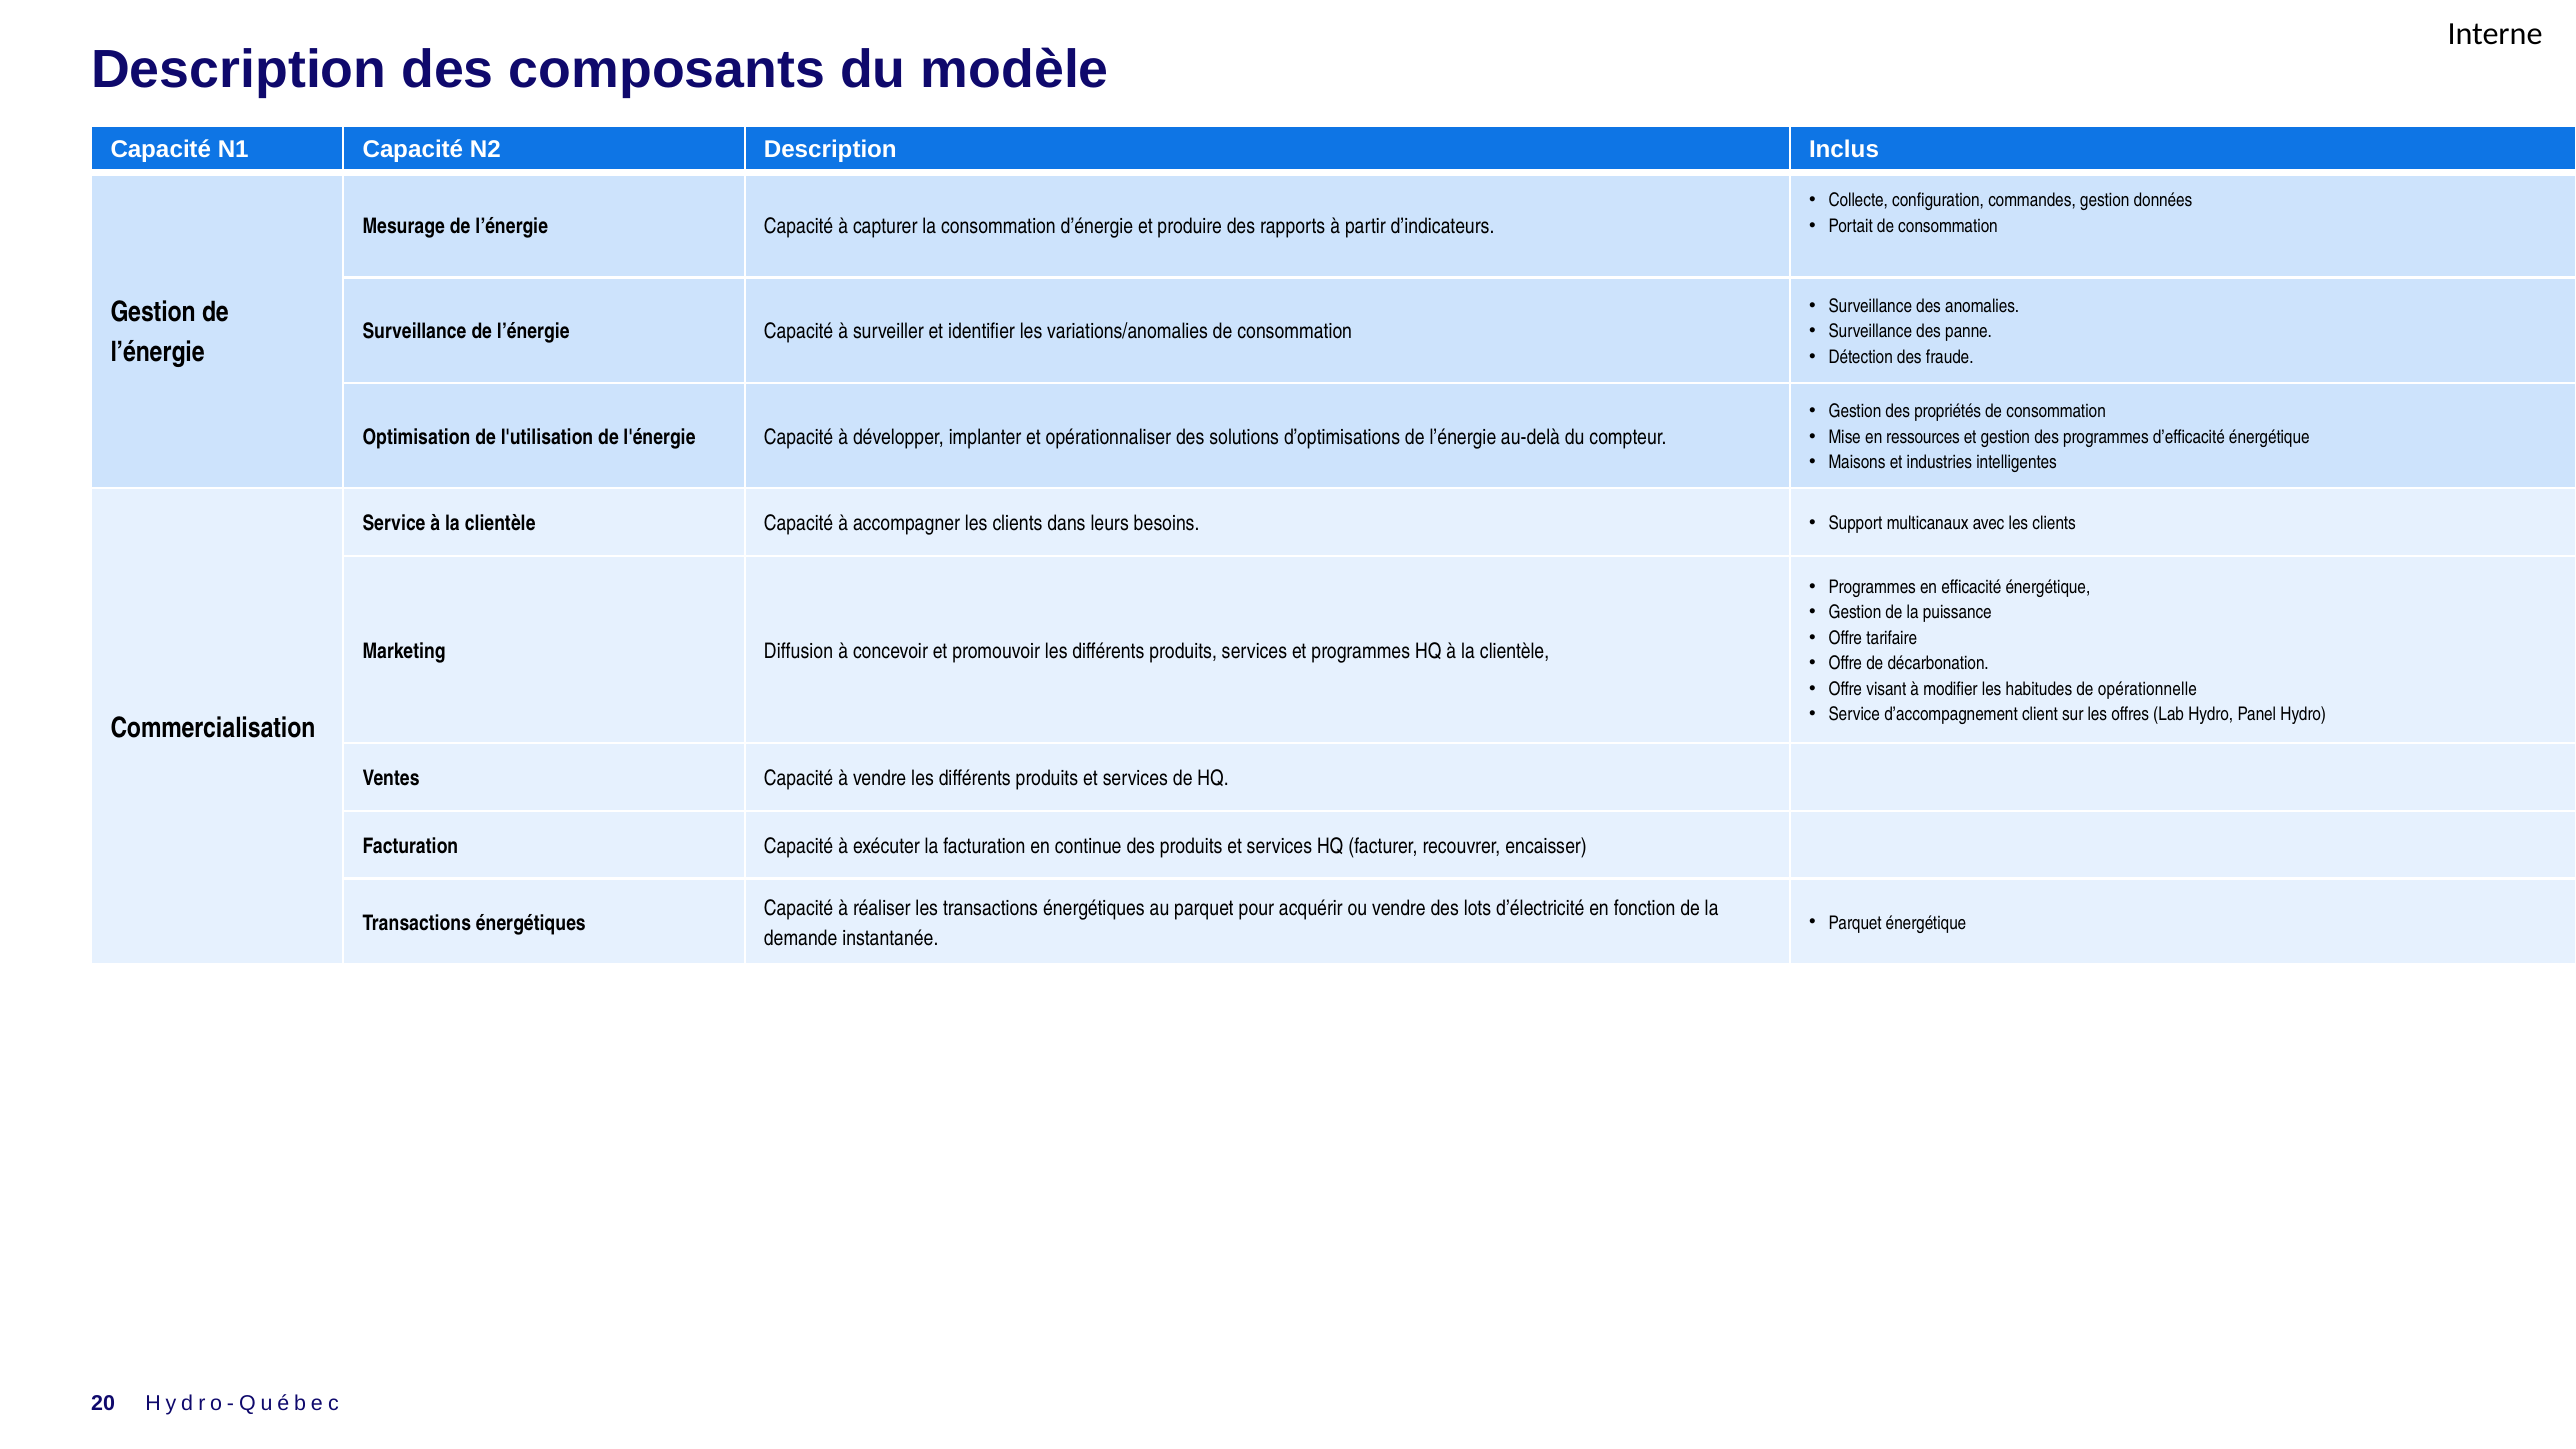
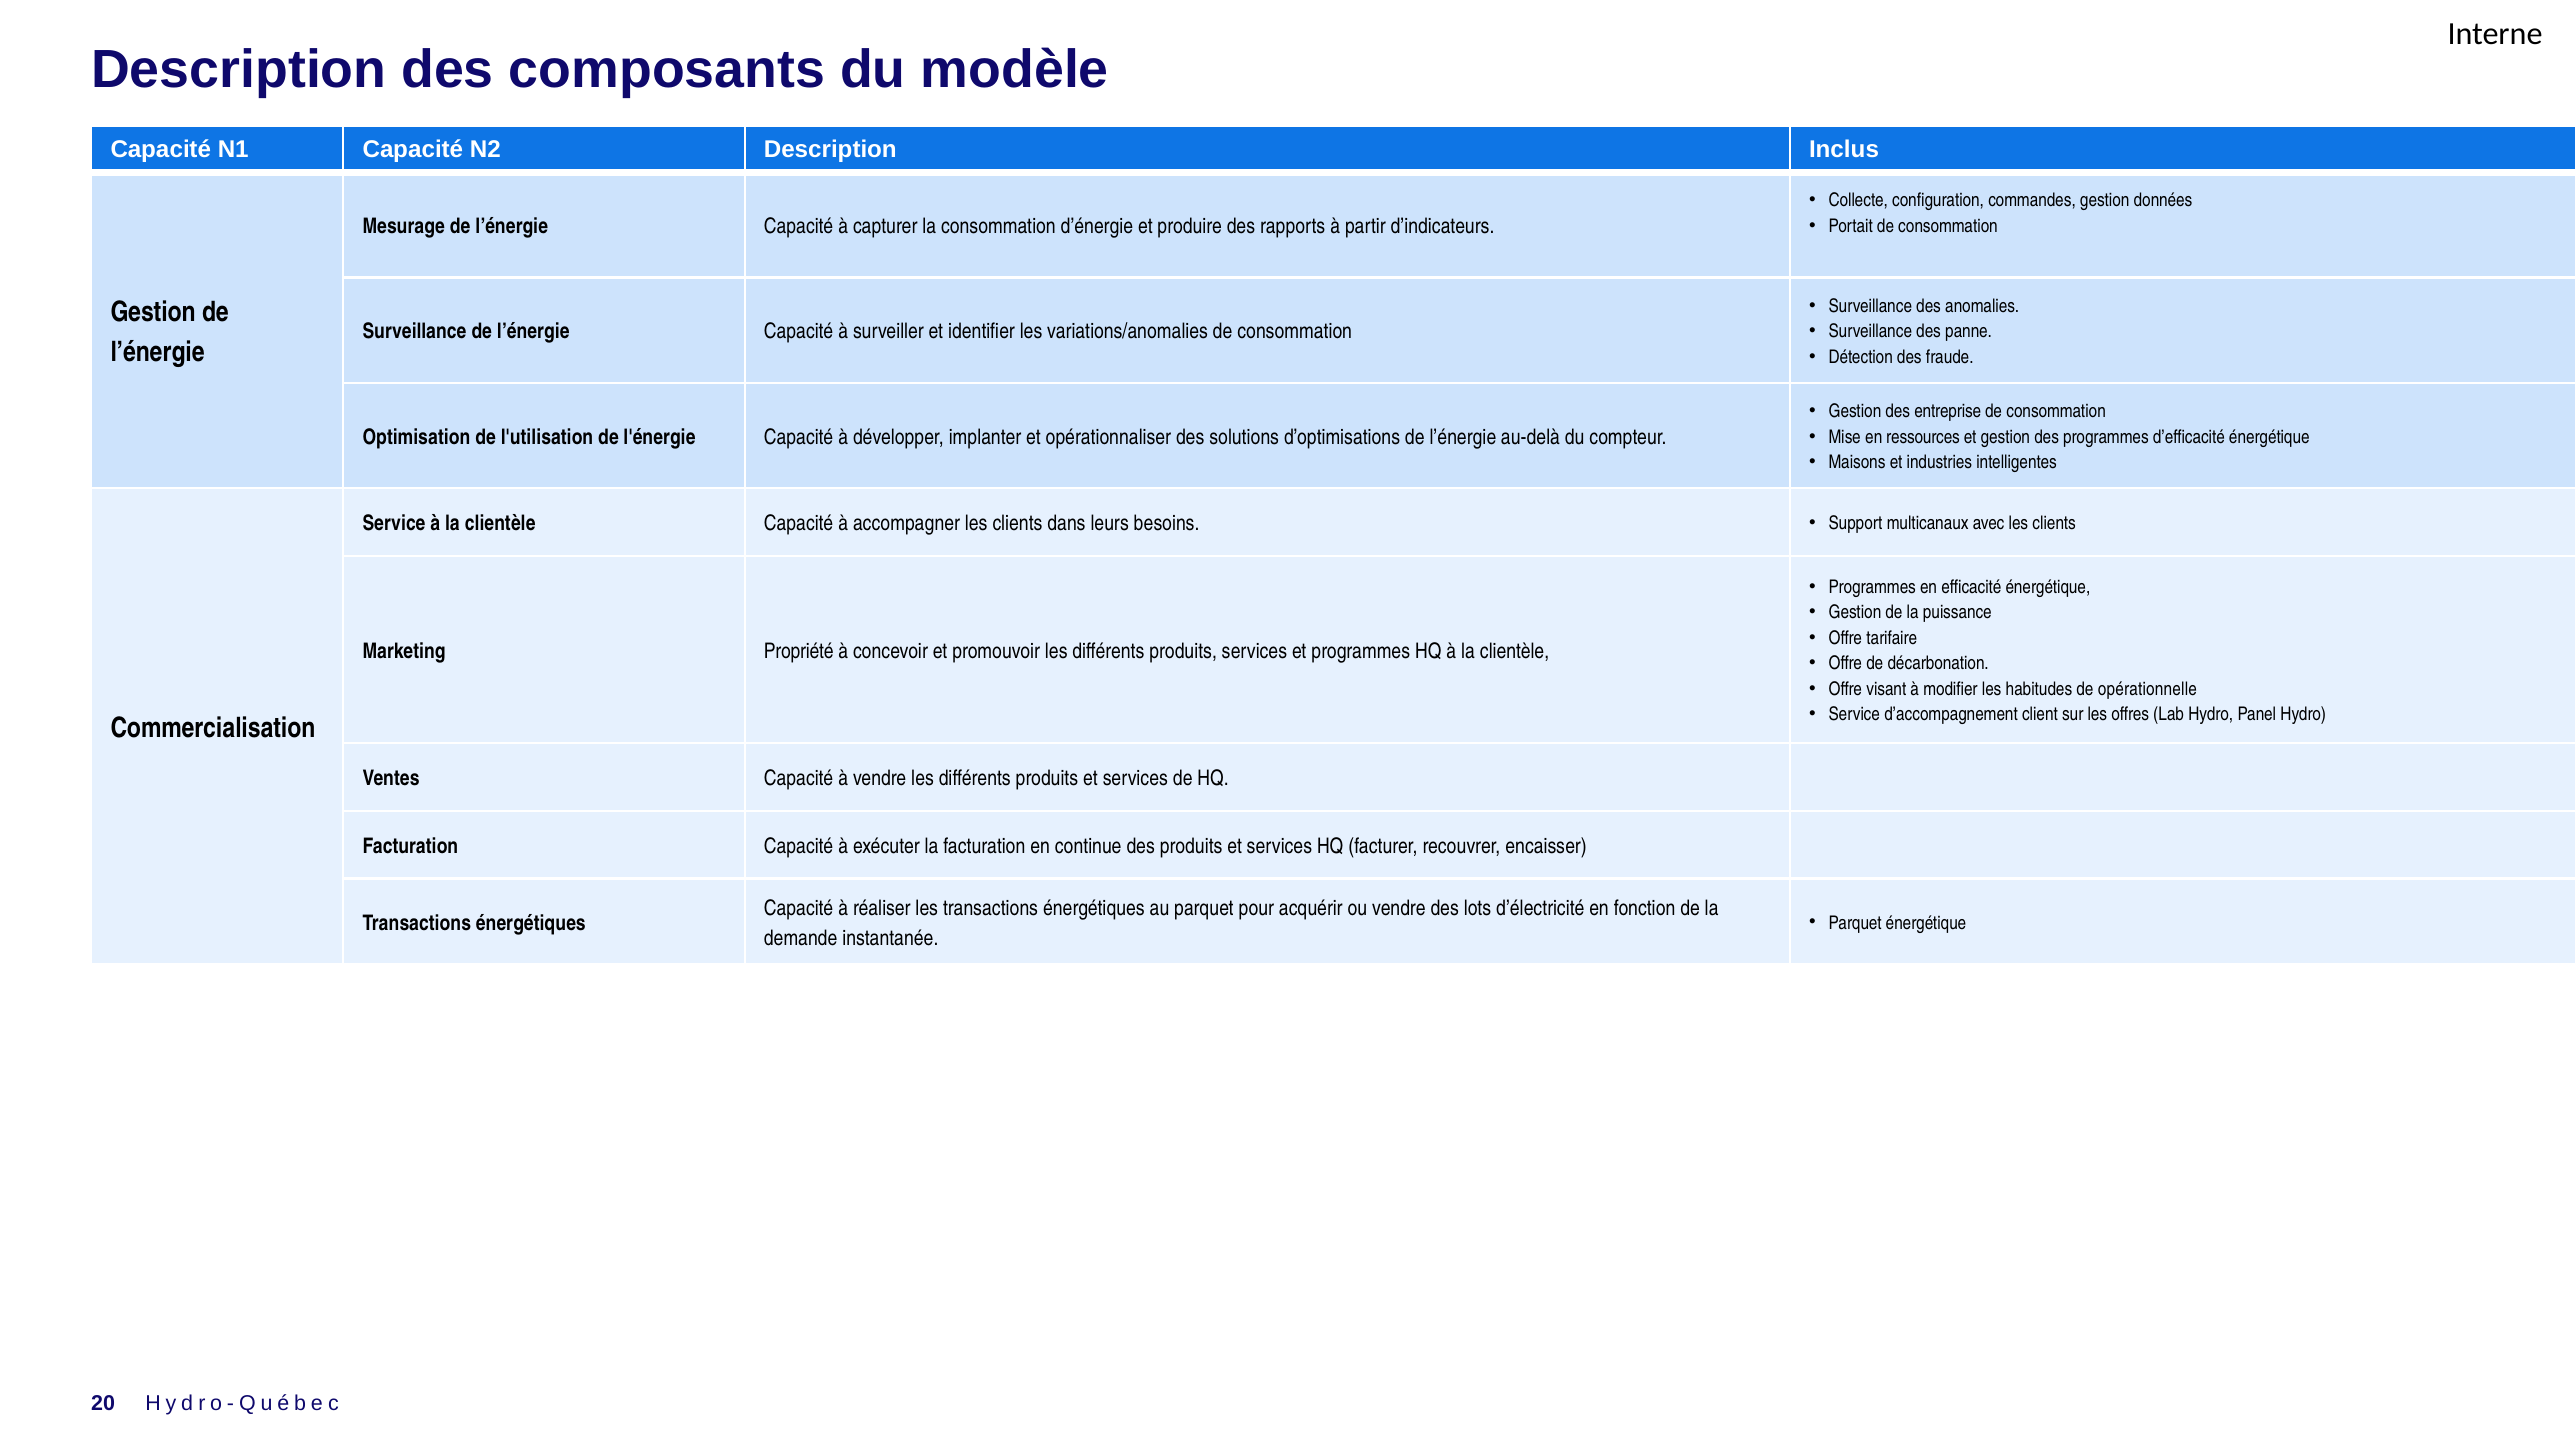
propriétés: propriétés -> entreprise (1948, 411)
Diffusion: Diffusion -> Propriété (799, 651)
